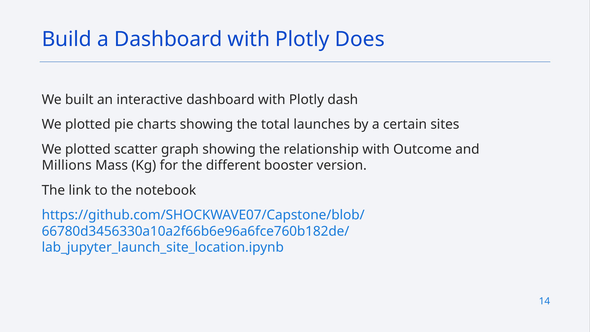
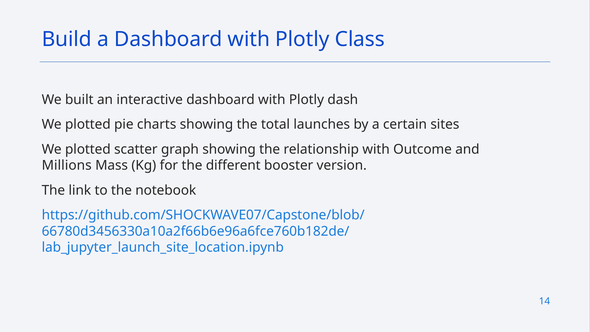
Does: Does -> Class (360, 39)
